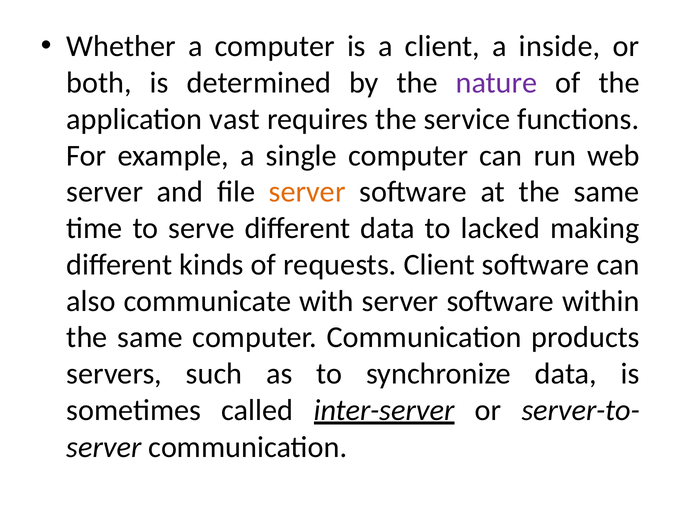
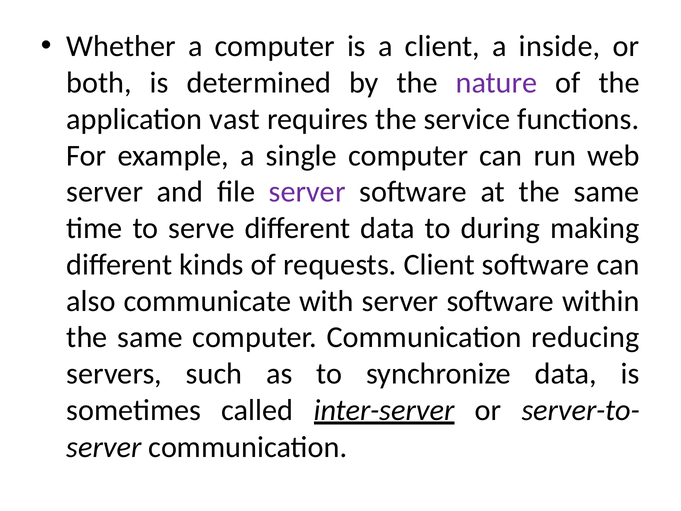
server colour: orange -> purple (307, 192)
lacked: lacked -> during (500, 228)
products: products -> reducing (585, 337)
